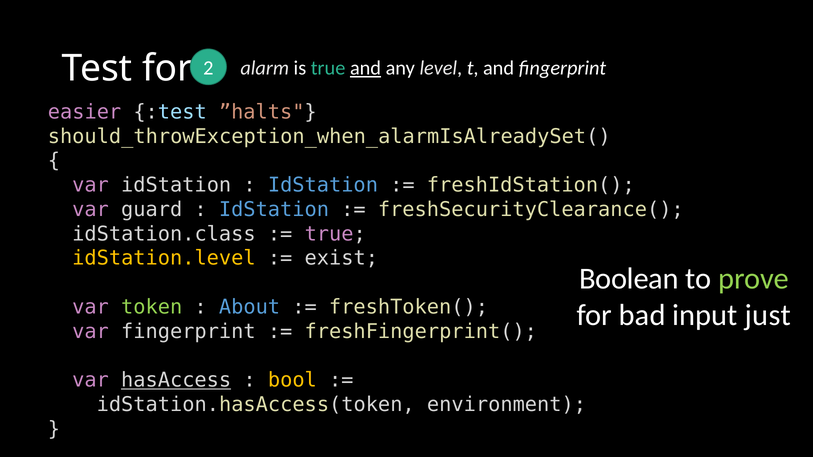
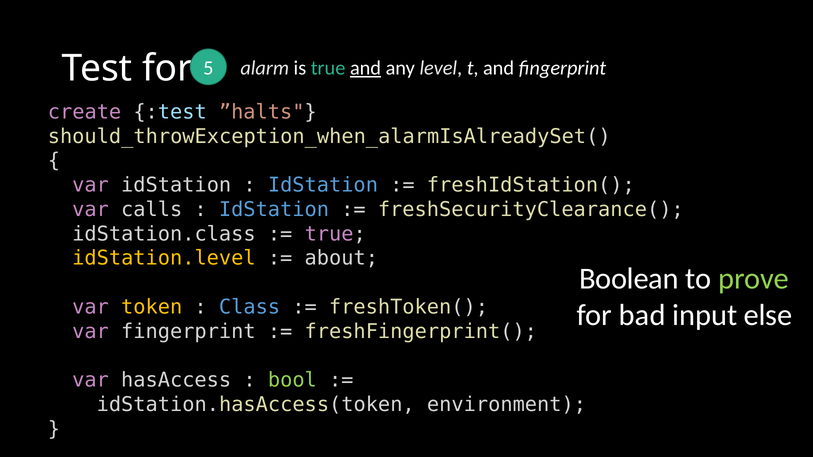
2: 2 -> 5 (208, 68)
easier: easier -> create (85, 112)
guard: guard -> calls (152, 210)
exist: exist -> about (341, 258)
token colour: light green -> yellow (152, 307)
About: About -> Class (250, 307)
just: just -> else (768, 316)
hasAccess underline: present -> none (176, 380)
bool colour: yellow -> light green (292, 380)
